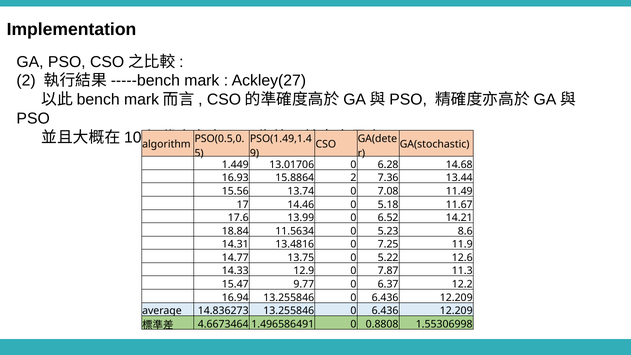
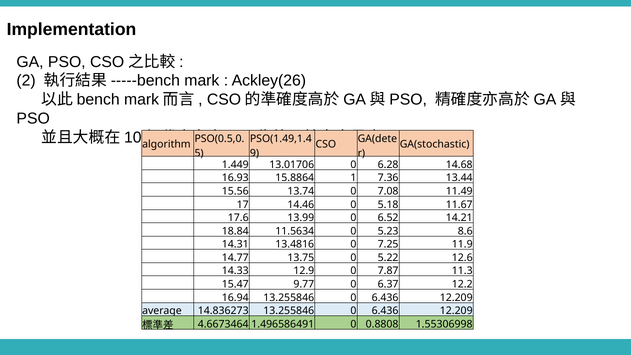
Ackley(27: Ackley(27 -> Ackley(26 (269, 81)
15.8864 2: 2 -> 1 (353, 178)
